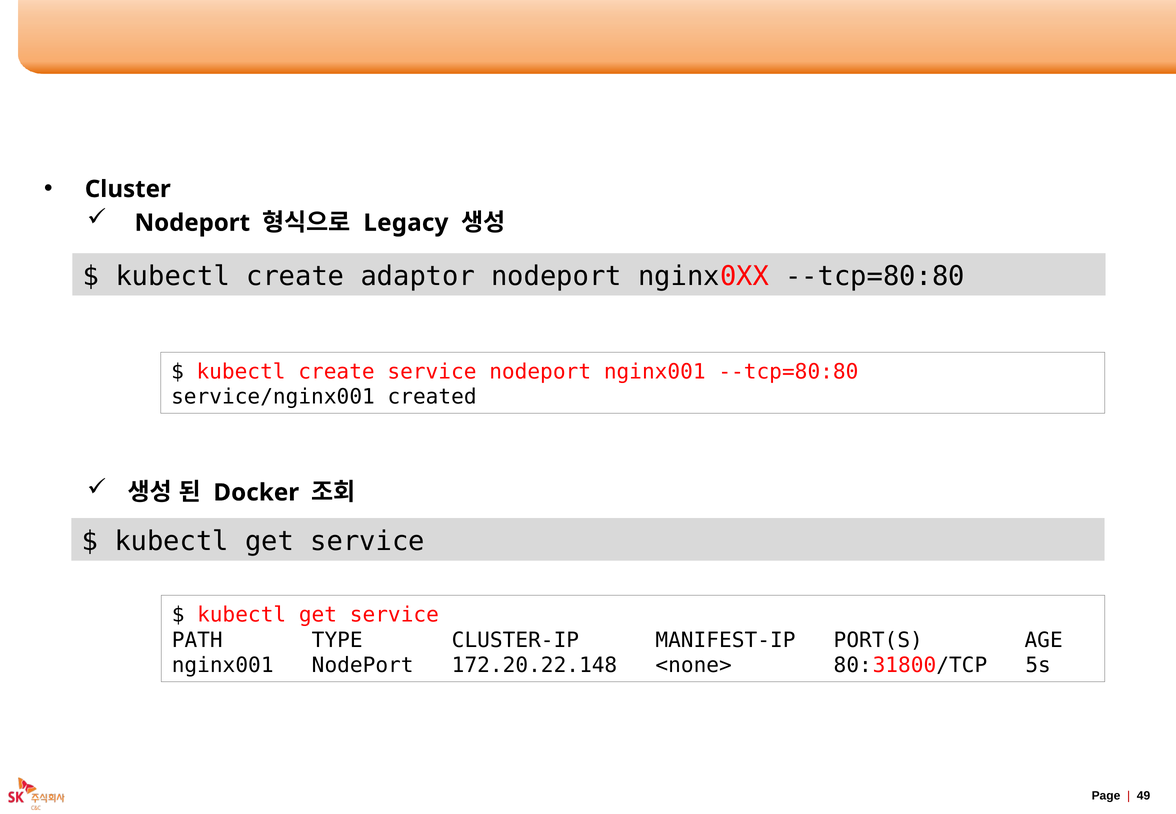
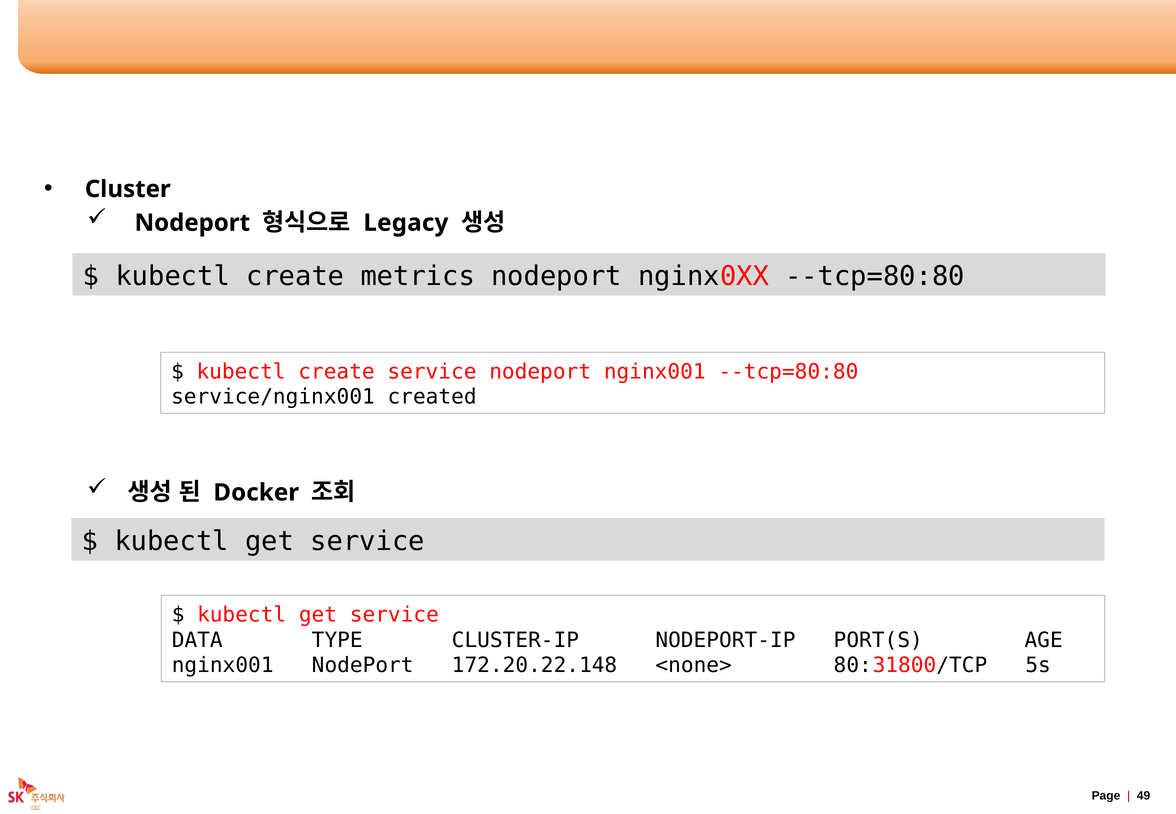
adaptor: adaptor -> metrics (418, 276)
PATH: PATH -> DATA (197, 640)
MANIFEST-IP: MANIFEST-IP -> NODEPORT-IP (725, 640)
